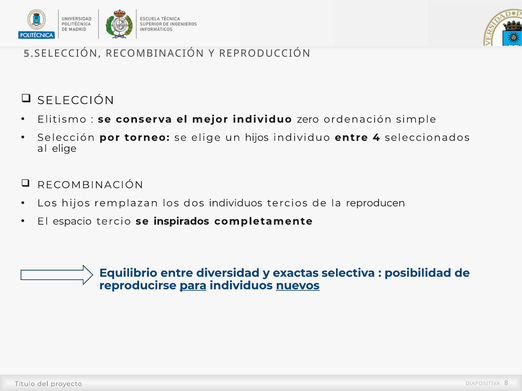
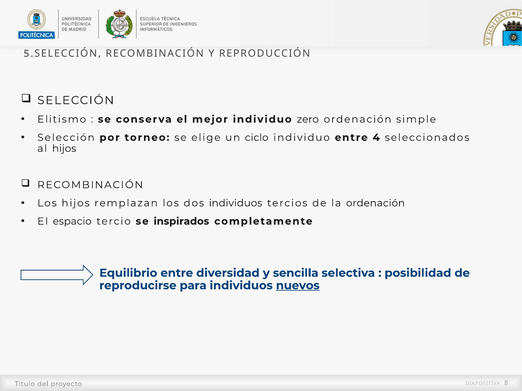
un hijos: hijos -> ciclo (257, 138)
al elige: elige -> hijos (64, 149)
la reproducen: reproducen -> ordenación (375, 203)
exactas: exactas -> sencilla (296, 273)
para underline: present -> none (193, 286)
